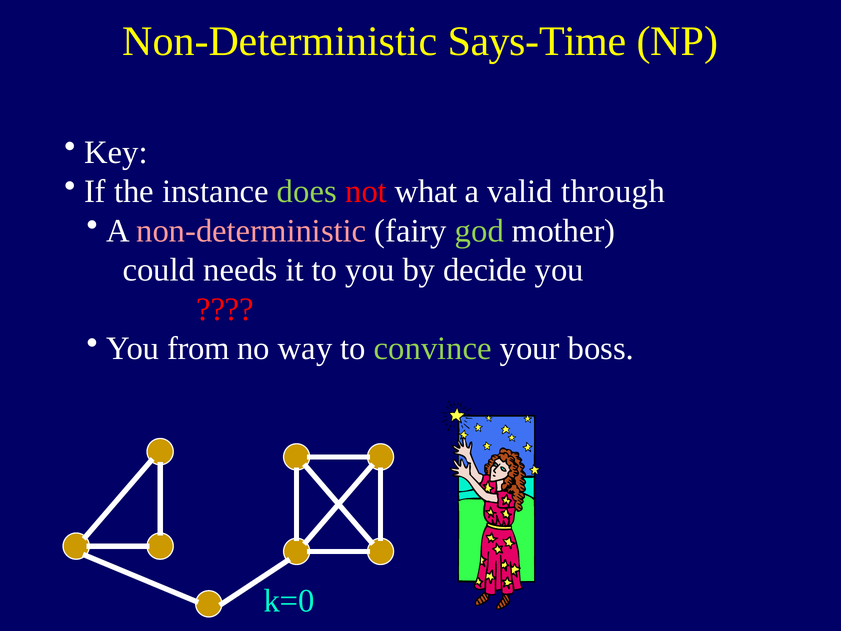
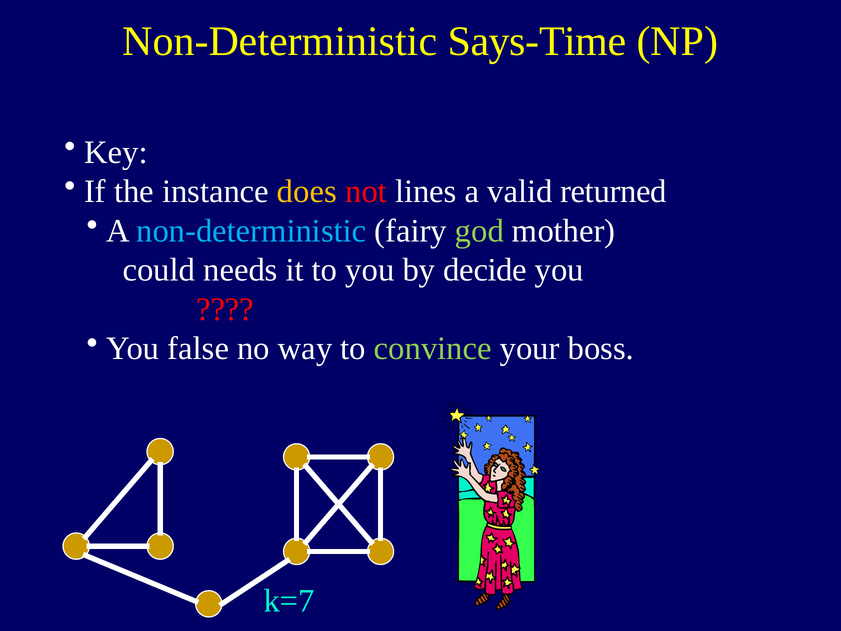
does colour: light green -> yellow (307, 191)
what: what -> lines (426, 191)
through: through -> returned (613, 191)
non-deterministic colour: pink -> light blue (251, 231)
from: from -> false (198, 349)
k=0: k=0 -> k=7 (289, 601)
